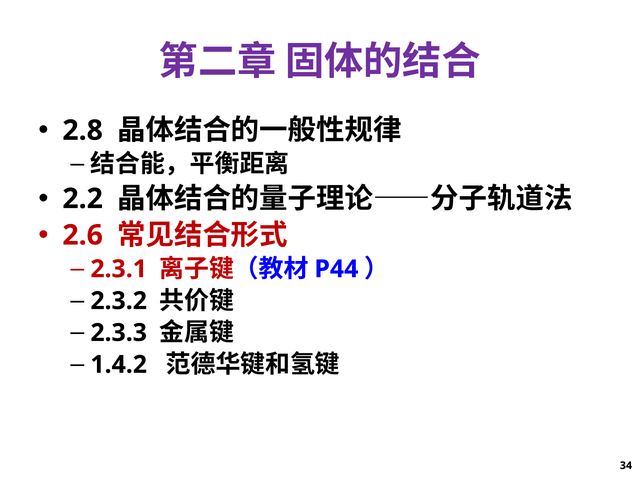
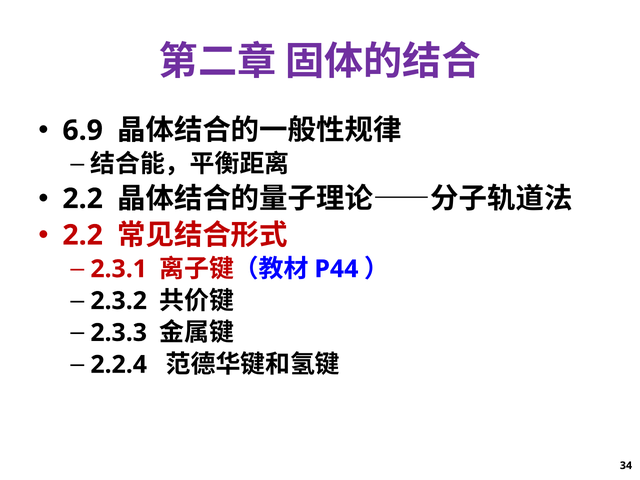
2.8: 2.8 -> 6.9 (83, 130)
2.6: 2.6 -> 2.2 (83, 235)
1.4.2: 1.4.2 -> 2.2.4 (119, 365)
